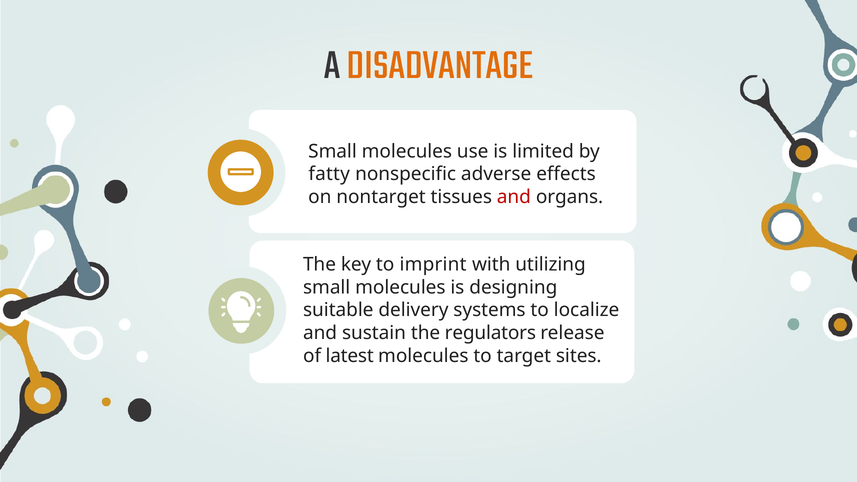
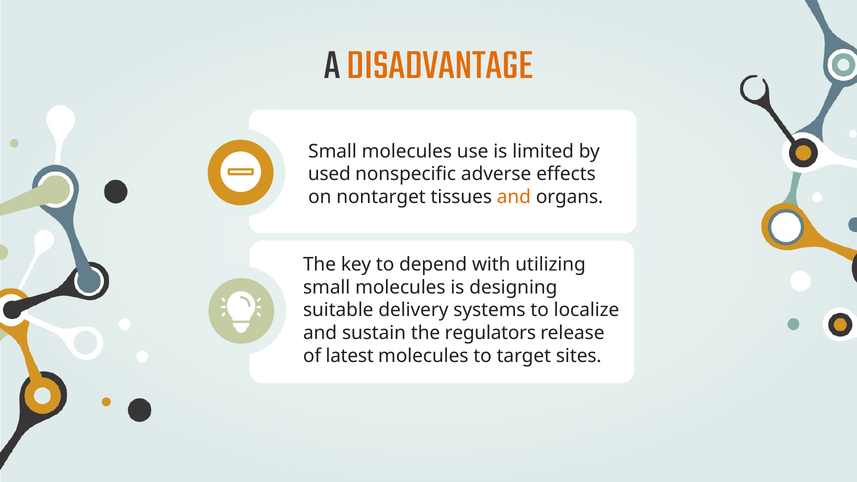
fatty: fatty -> used (329, 174)
and colour: red -> orange (514, 197)
imprint: imprint -> depend (433, 264)
